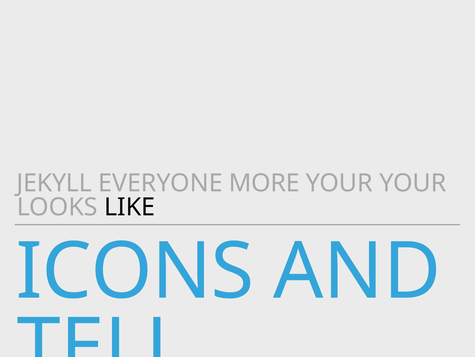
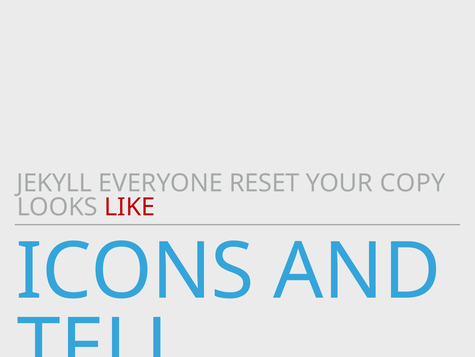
MORE: MORE -> RESET (264, 183)
YOUR YOUR: YOUR -> COPY (413, 183)
LIKE colour: black -> red (130, 207)
